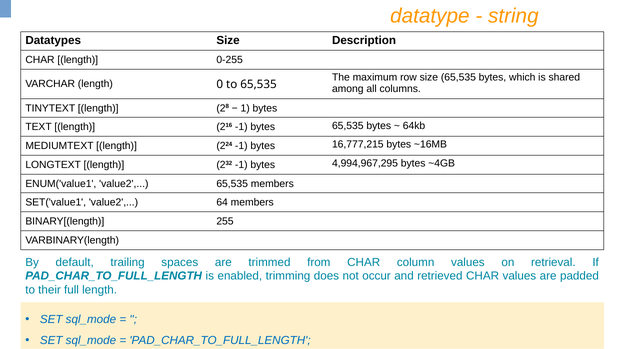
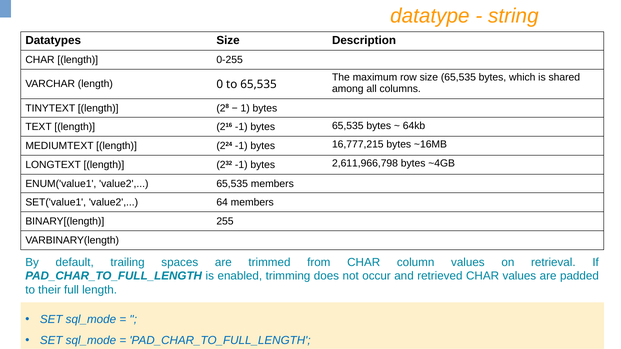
4,994,967,295: 4,994,967,295 -> 2,611,966,798 (365, 164)
